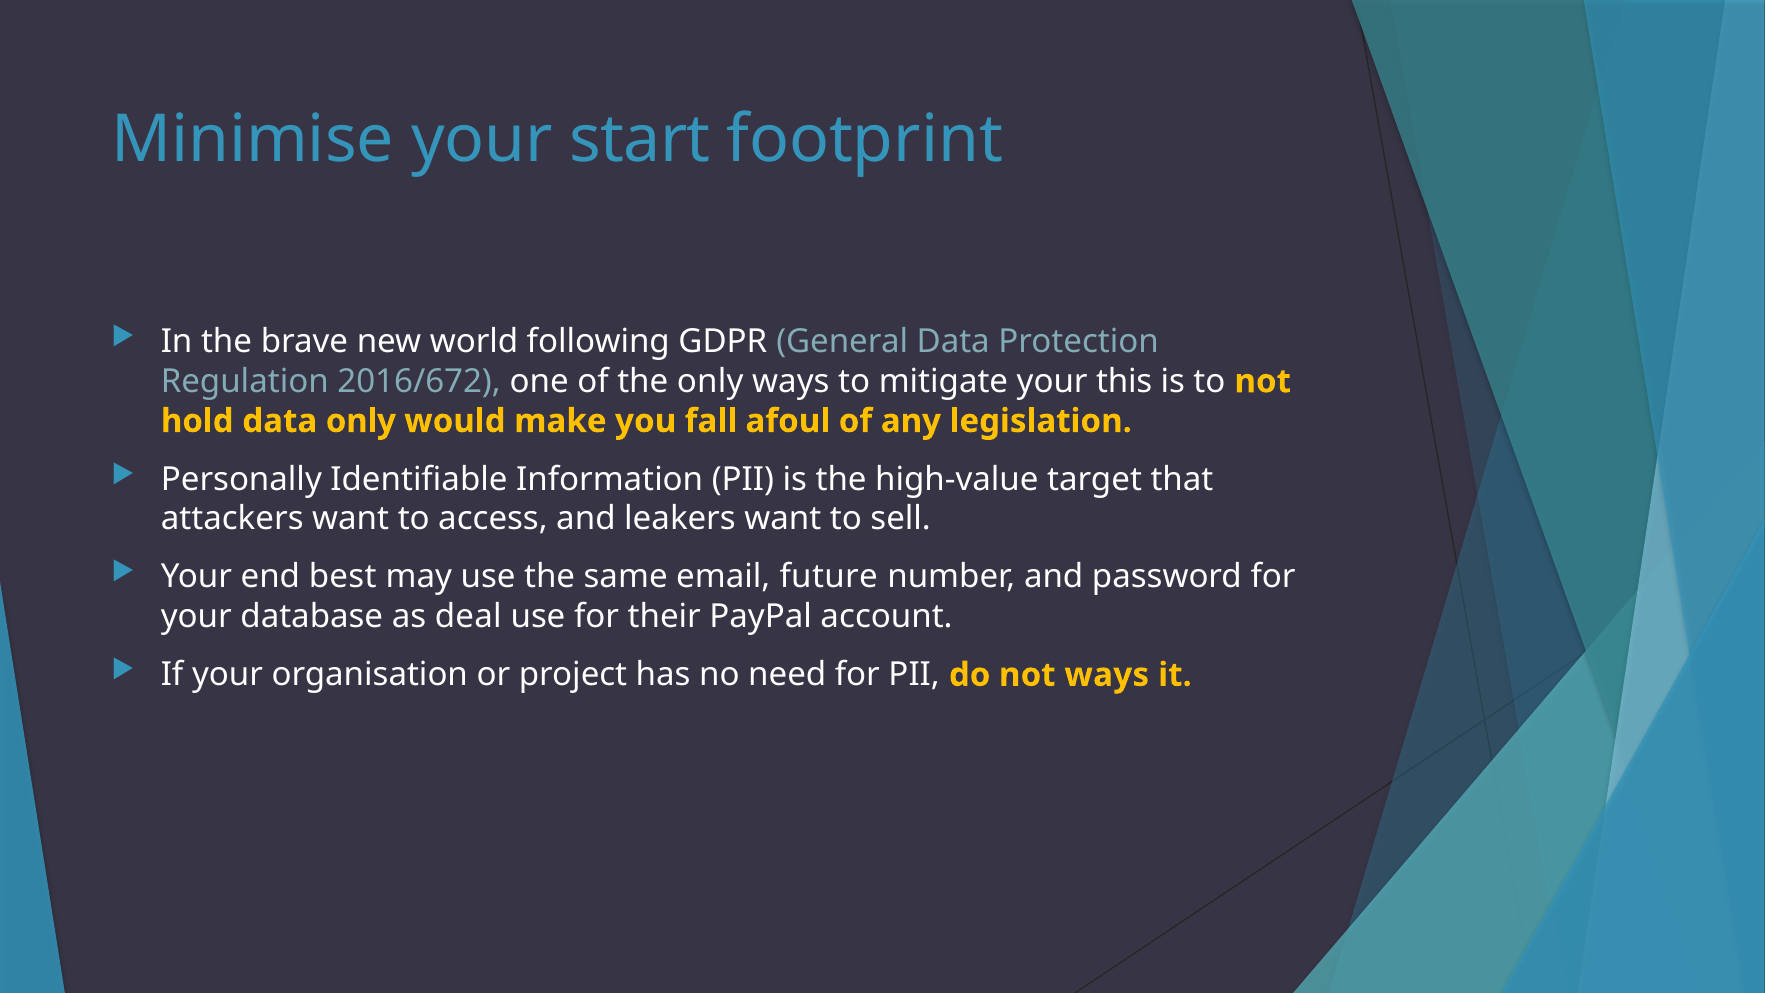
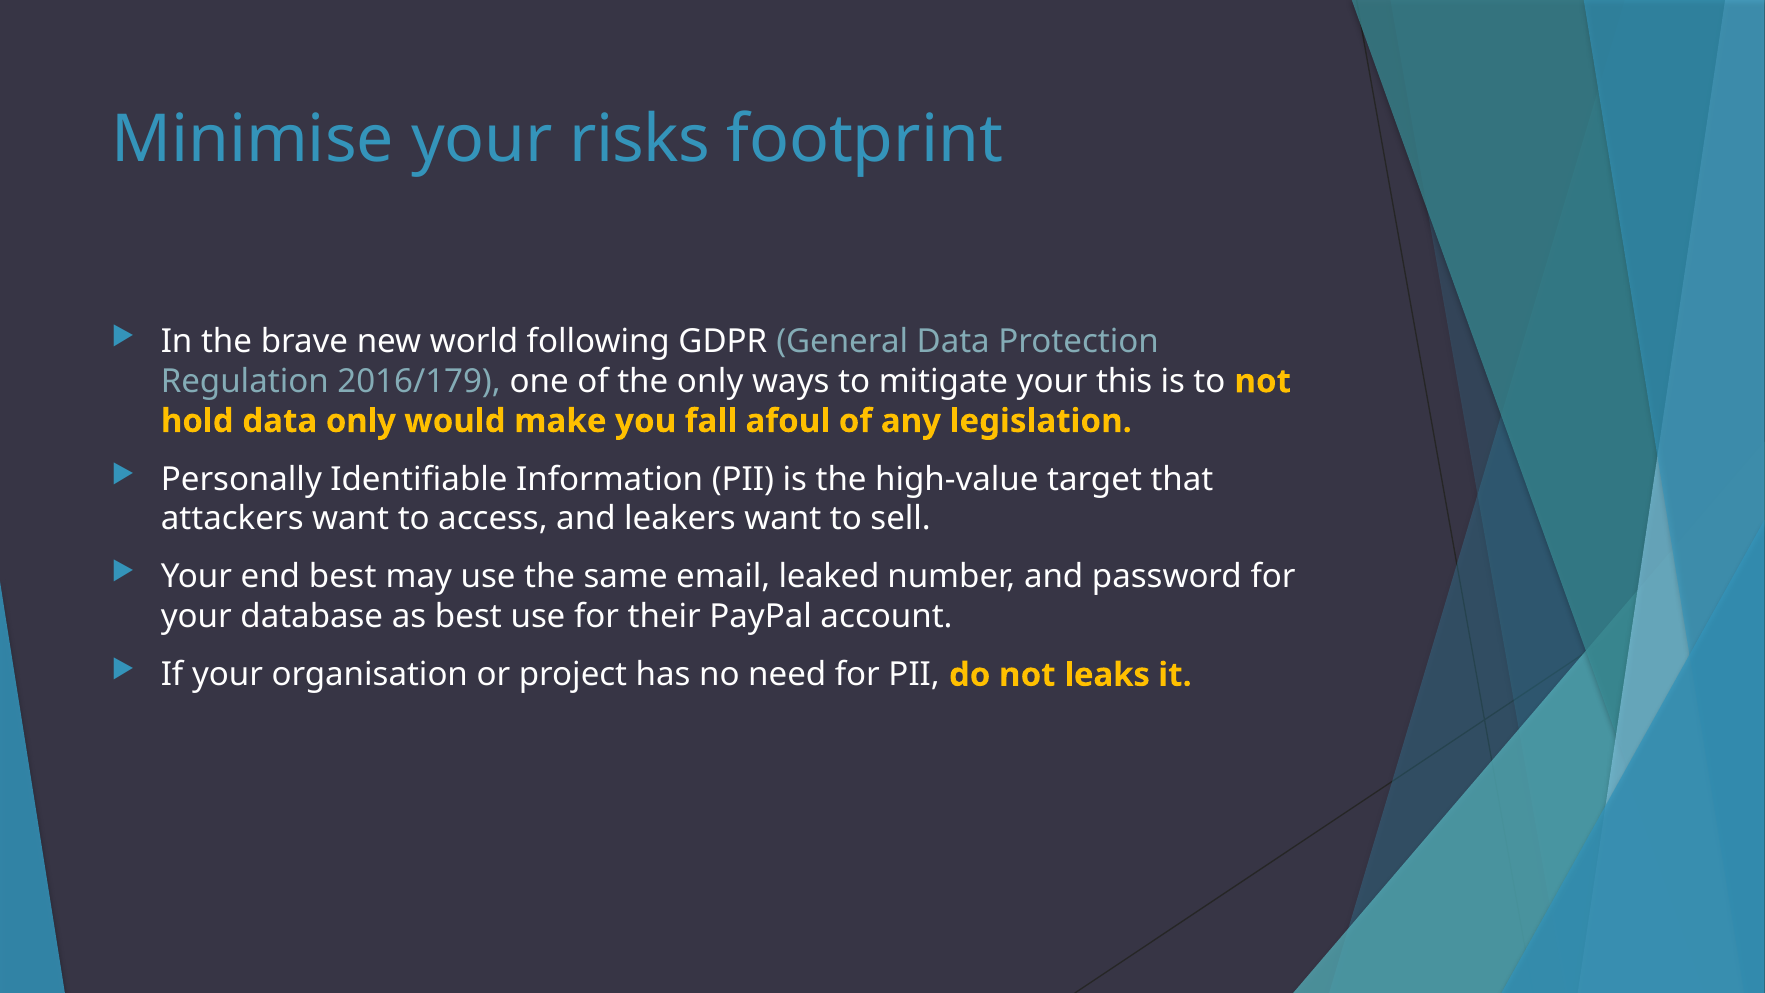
start: start -> risks (640, 139)
2016/672: 2016/672 -> 2016/179 (419, 381)
future: future -> leaked (829, 577)
as deal: deal -> best (468, 617)
not ways: ways -> leaks (1107, 675)
